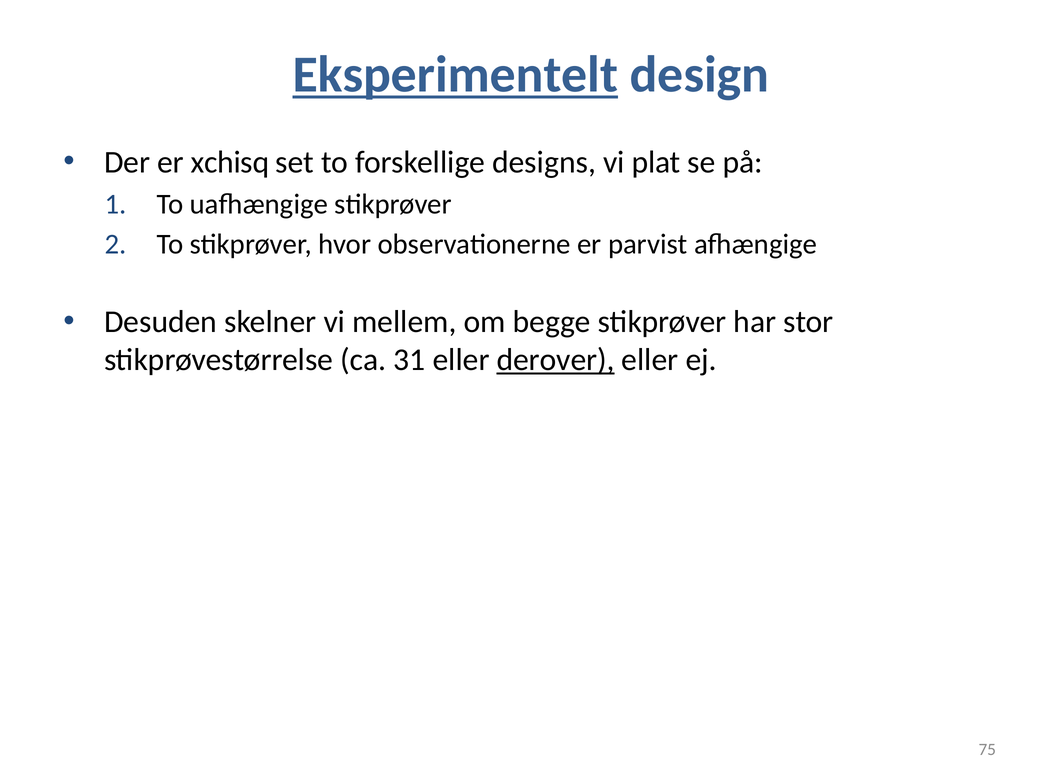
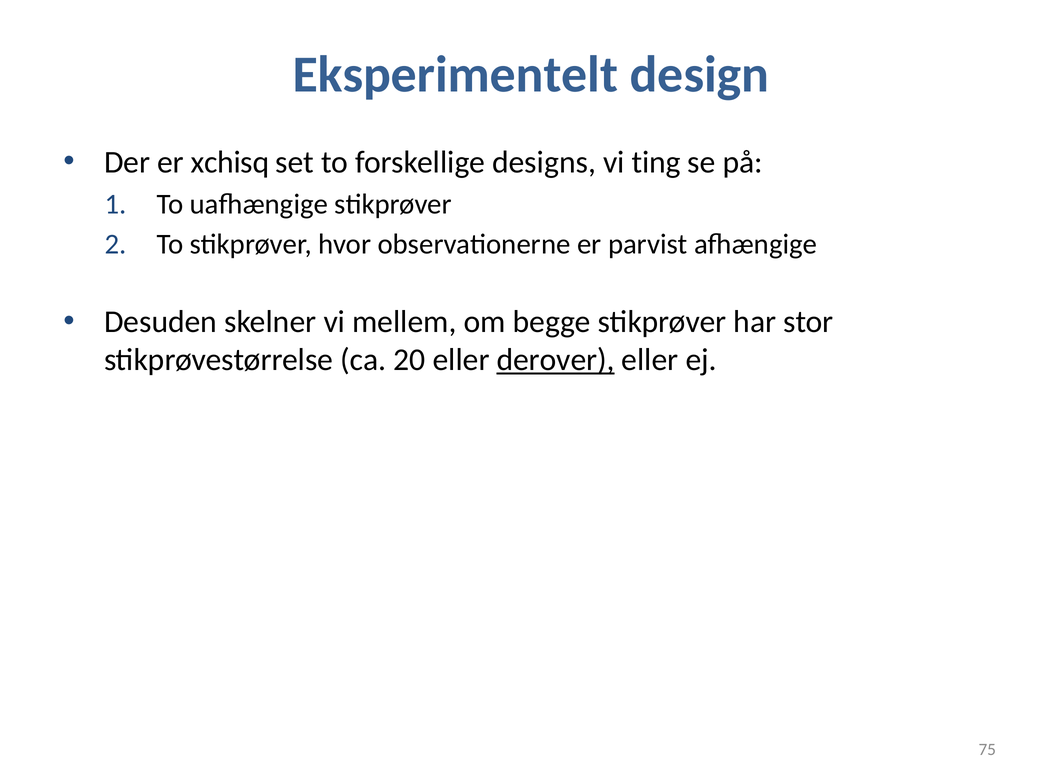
Eksperimentelt underline: present -> none (455, 75)
plat: plat -> ting (656, 162)
31: 31 -> 20 (409, 360)
